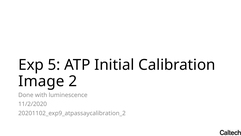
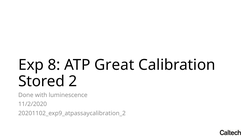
5: 5 -> 8 (54, 65)
Initial: Initial -> Great (114, 65)
Image: Image -> Stored (41, 81)
